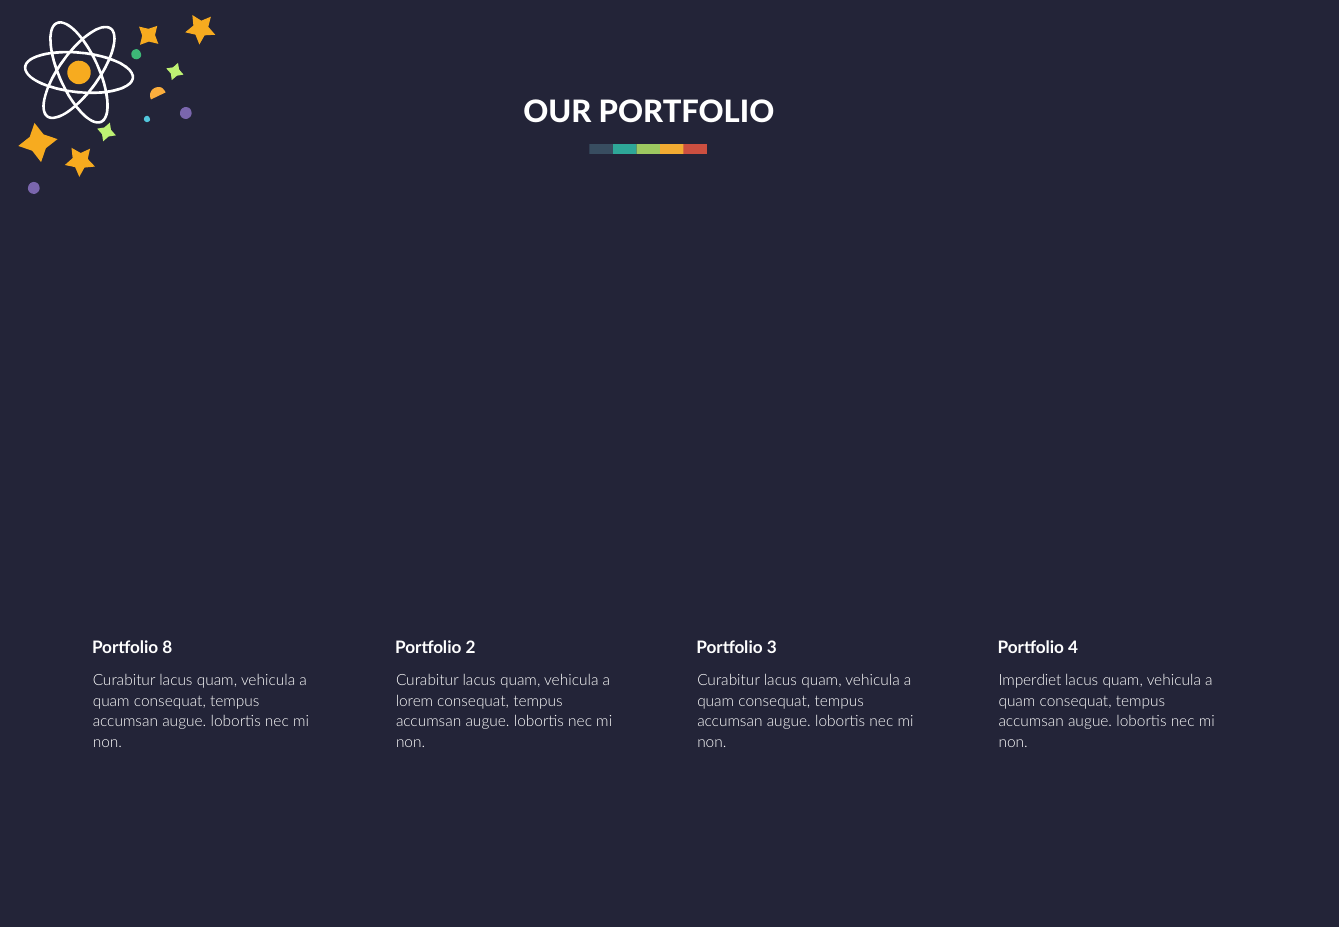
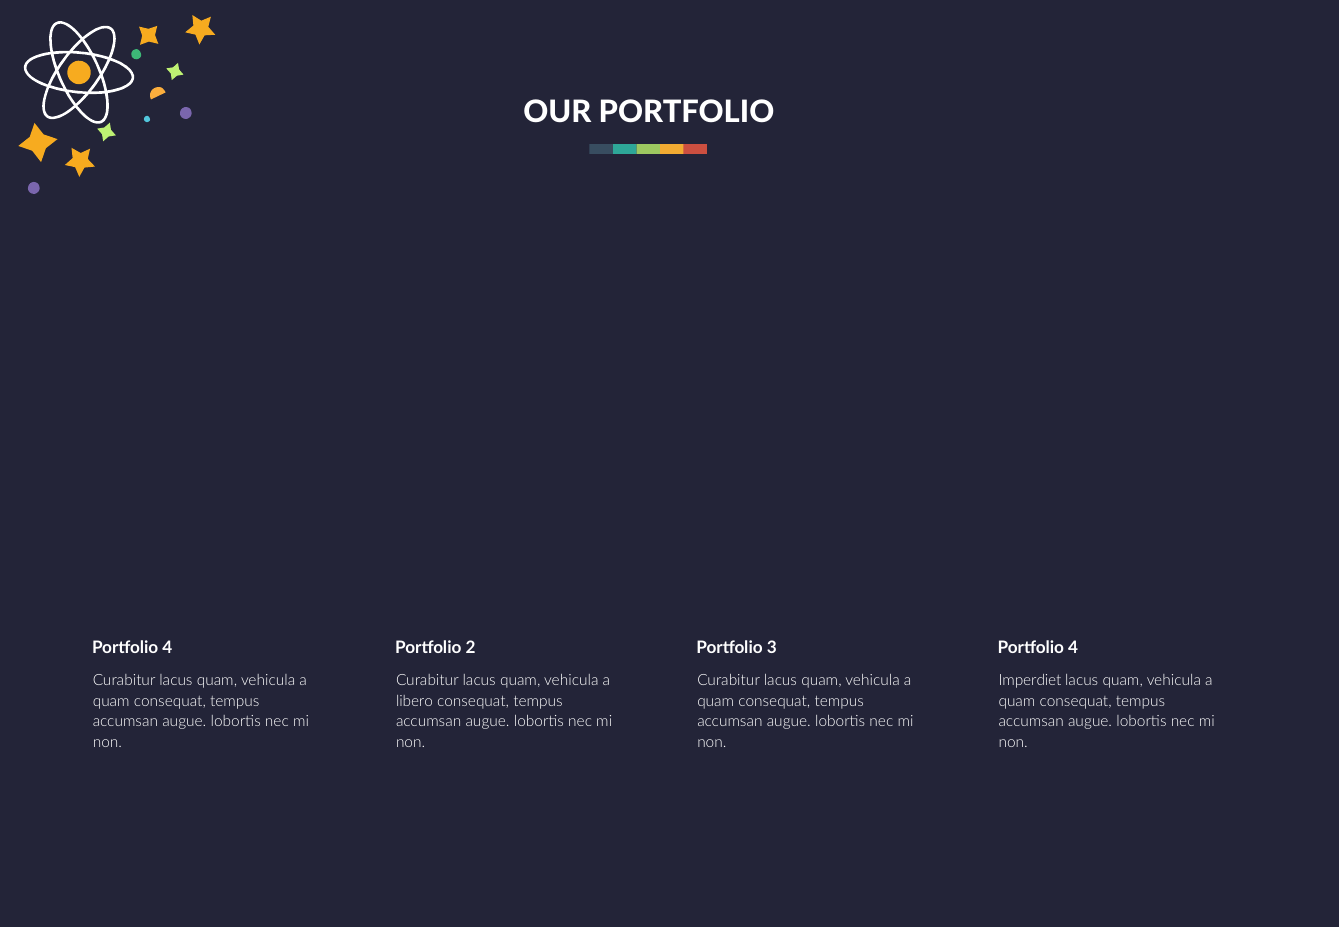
8: 8 -> 4 (167, 648)
lorem: lorem -> libero (414, 701)
